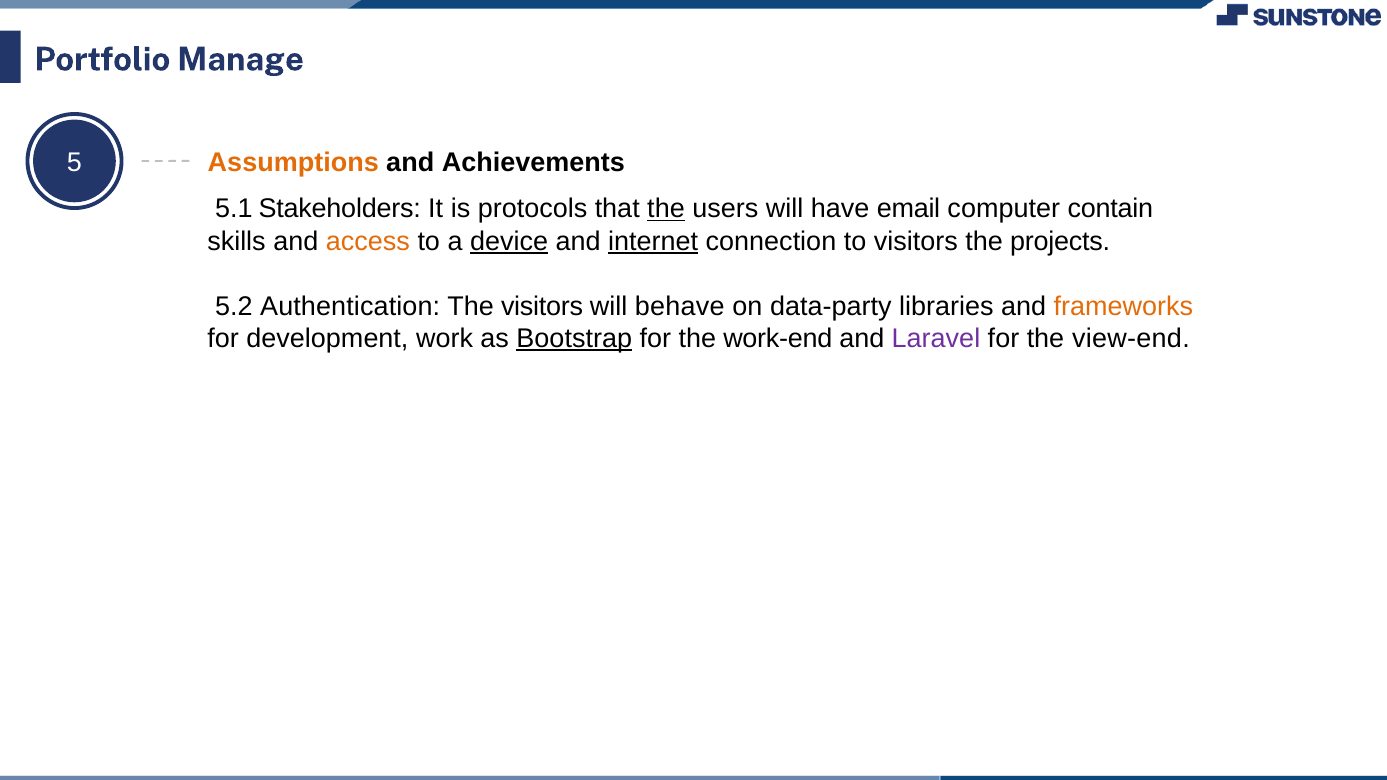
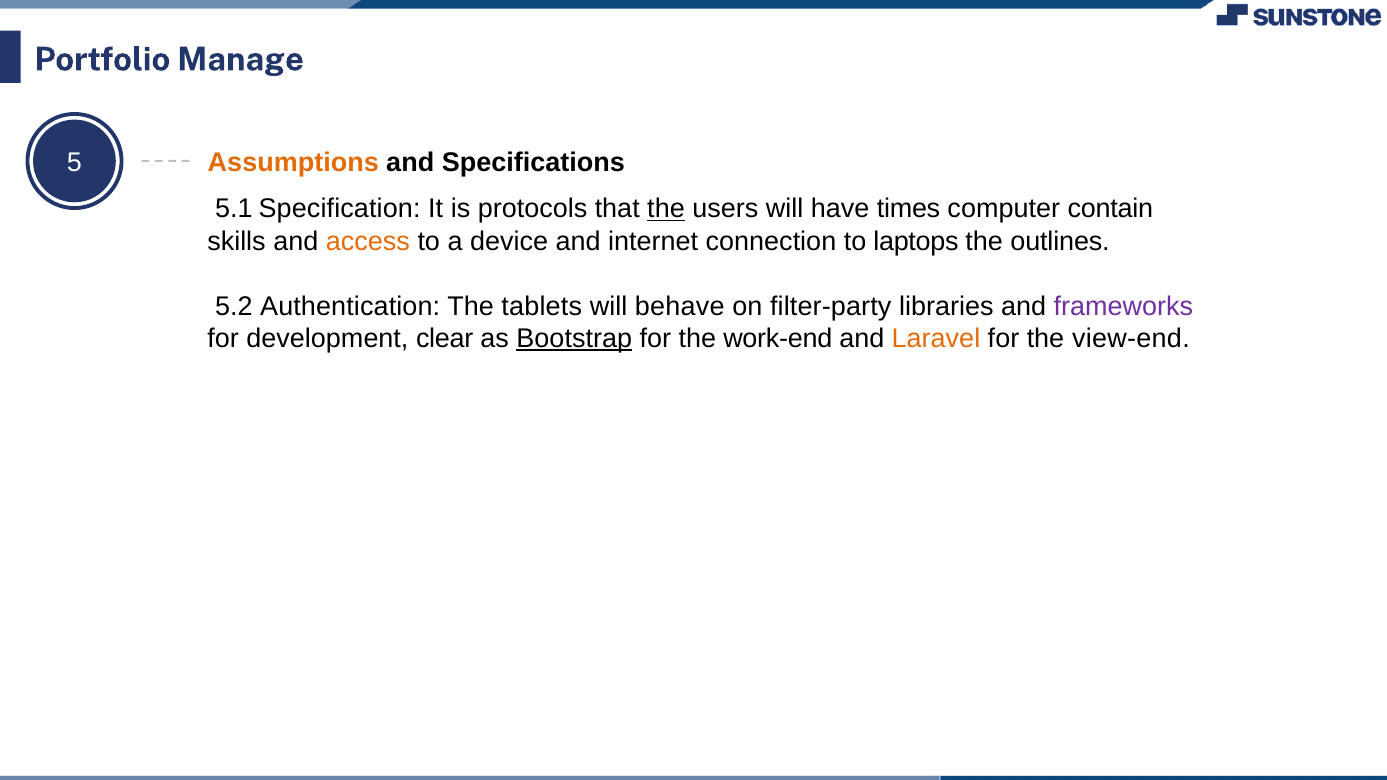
Achievements: Achievements -> Specifications (533, 163)
Stakeholders: Stakeholders -> Specification (340, 209)
email: email -> times (909, 209)
device underline: present -> none (509, 242)
internet underline: present -> none (653, 242)
to visitors: visitors -> laptops (916, 242)
projects: projects -> outlines (1060, 242)
The visitors: visitors -> tablets (542, 306)
data-party: data-party -> filter-party (831, 306)
frameworks colour: orange -> purple (1123, 306)
work: work -> clear (445, 339)
Laravel colour: purple -> orange (936, 339)
